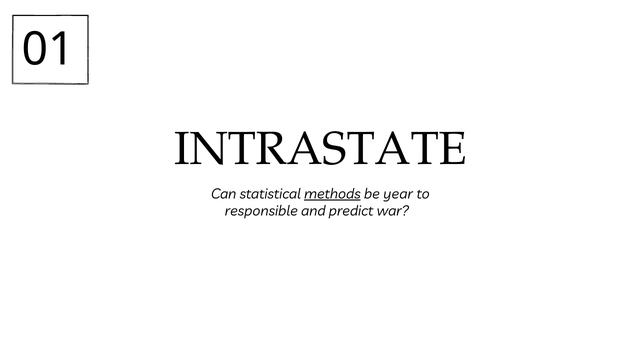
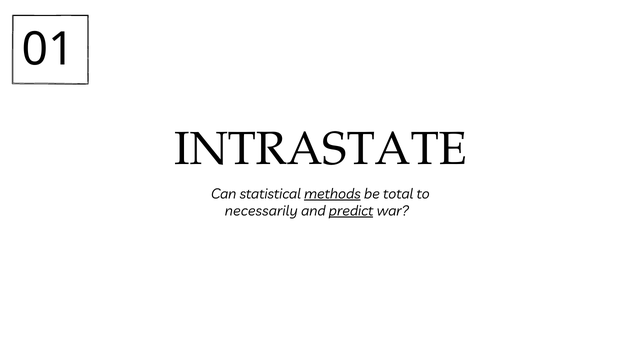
year: year -> total (398, 194)
responsible: responsible -> necessarily (261, 211)
predict underline: none -> present (351, 211)
